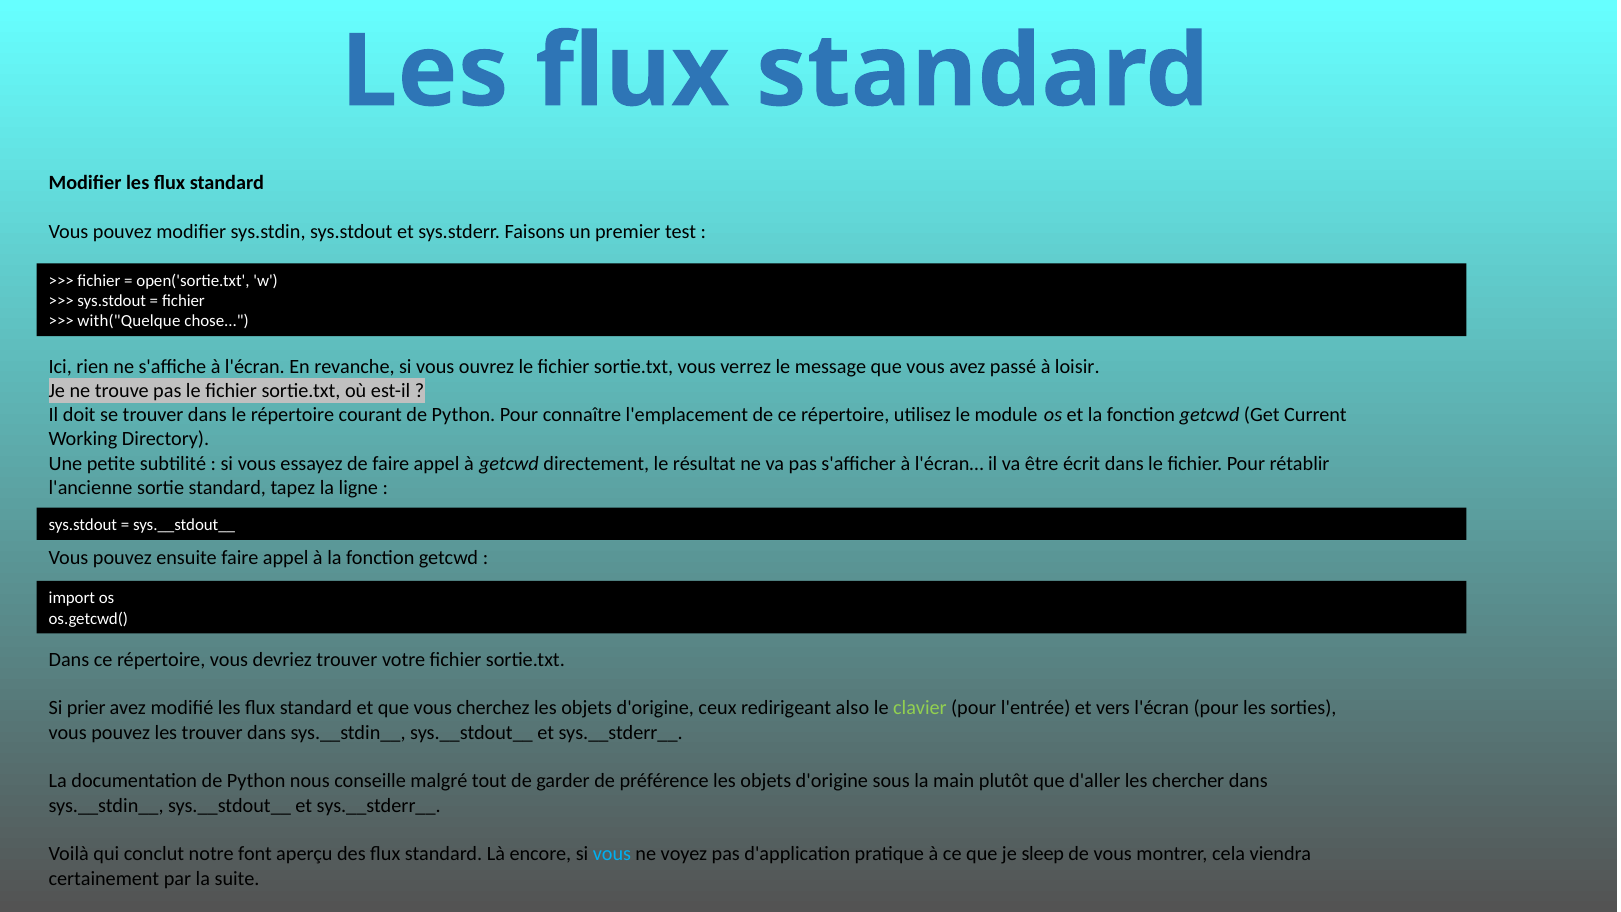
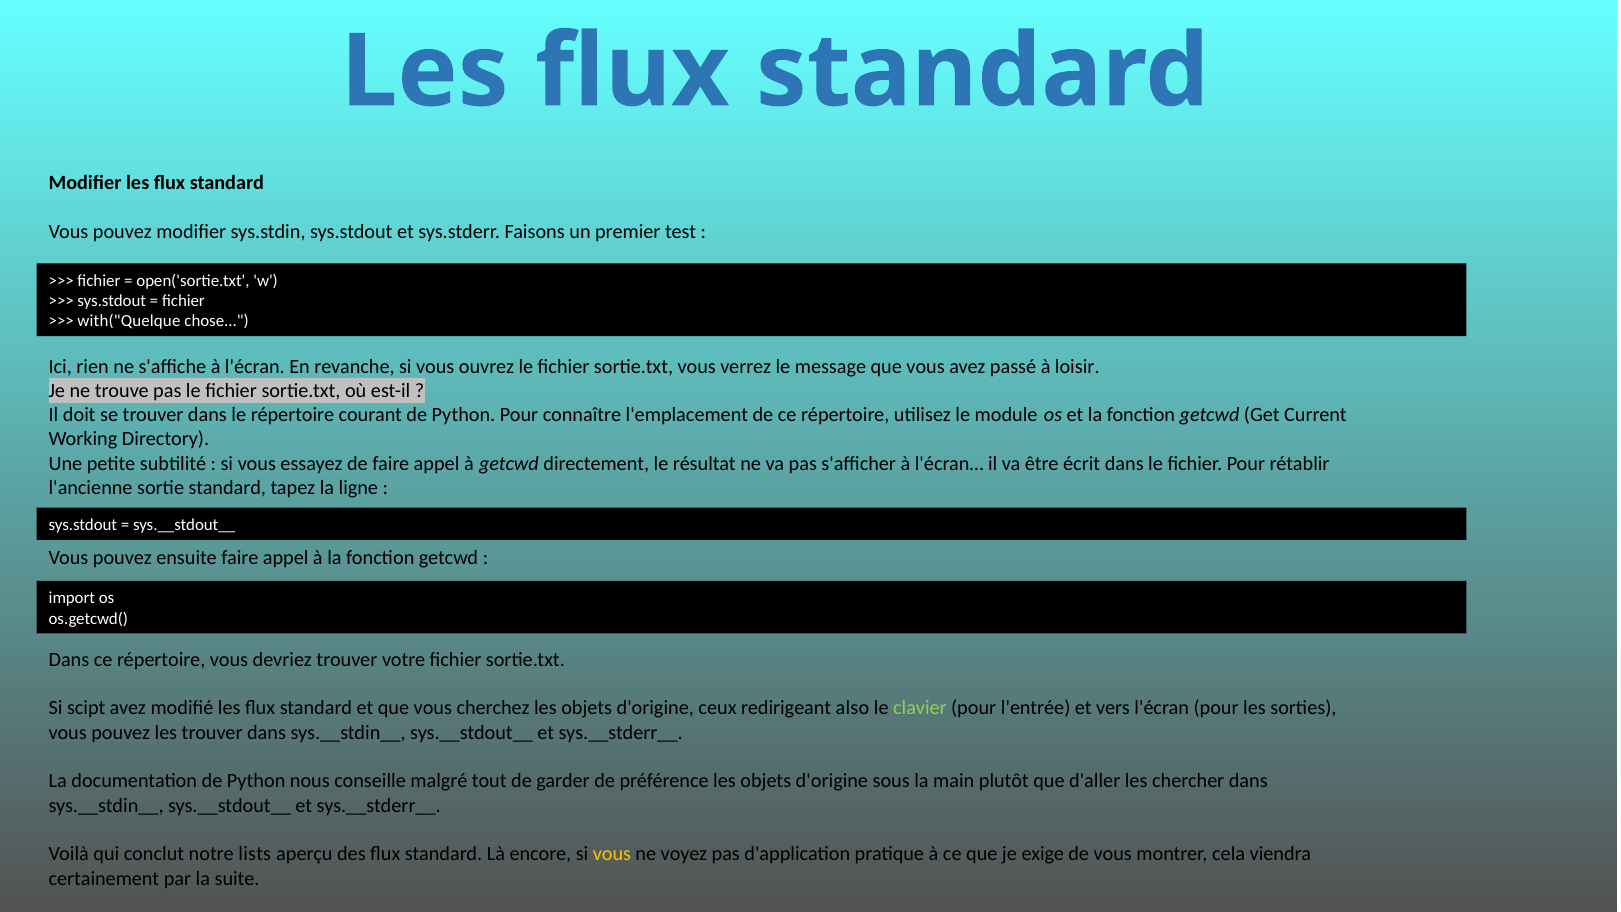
prier: prier -> scipt (86, 708)
font: font -> lists (255, 854)
vous colour: light blue -> yellow (612, 854)
sleep: sleep -> exige (1043, 854)
